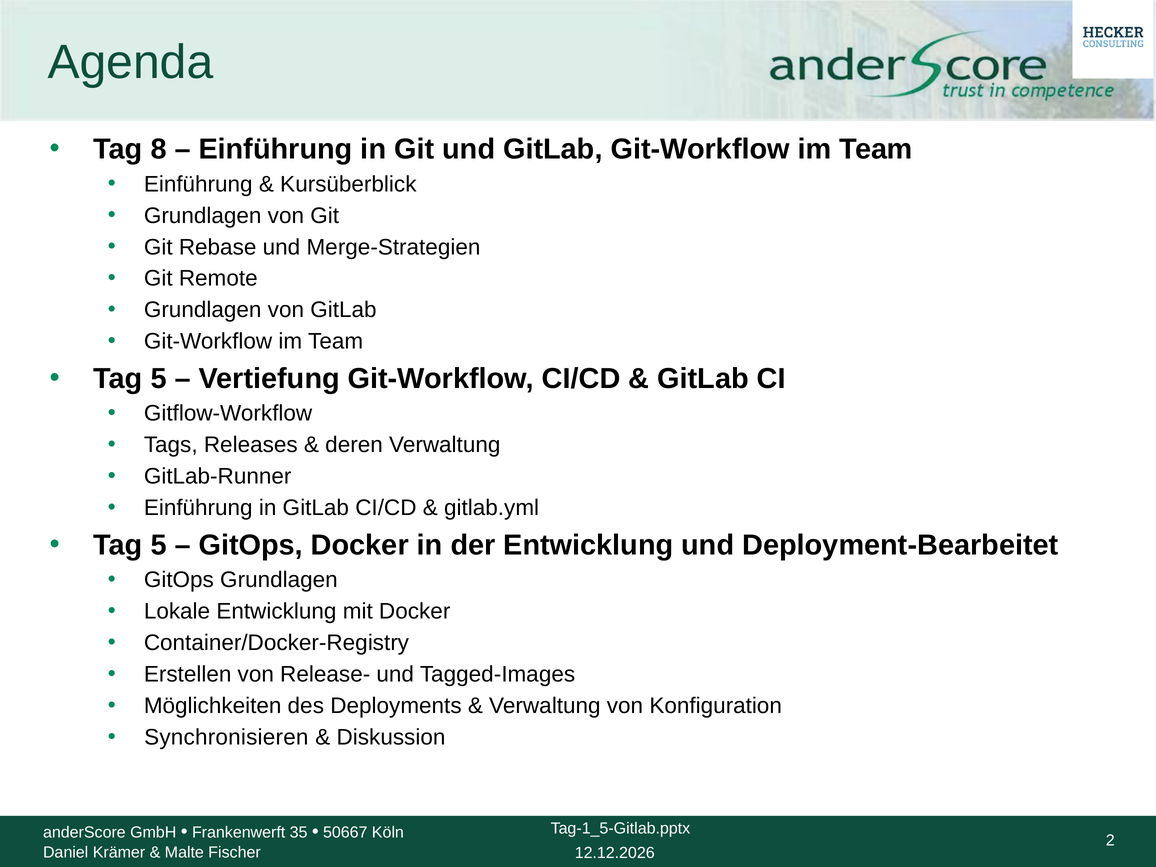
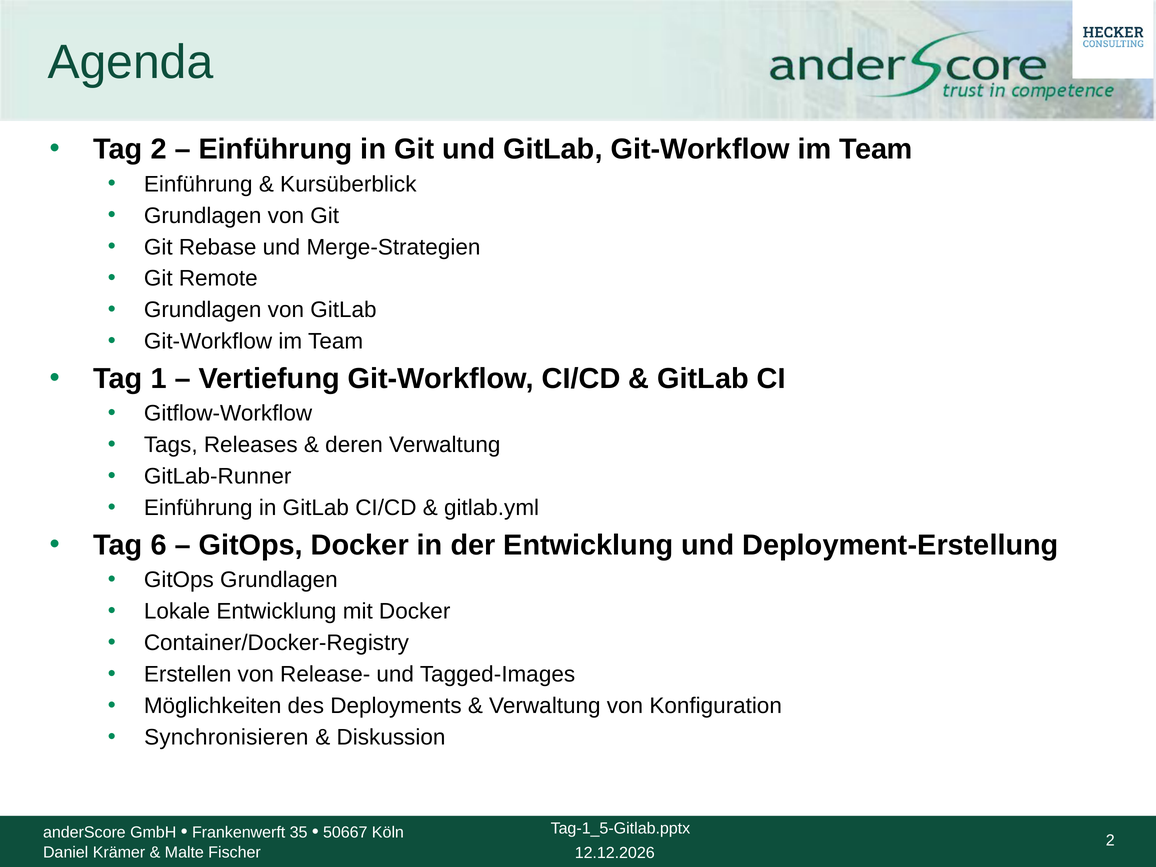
Tag 8: 8 -> 2 (159, 149)
5: 5 -> 1 (159, 379)
5: 5 -> 6 (159, 545)
Deployment-Bearbeitet: Deployment-Bearbeitet -> Deployment-Erstellung (900, 545)
